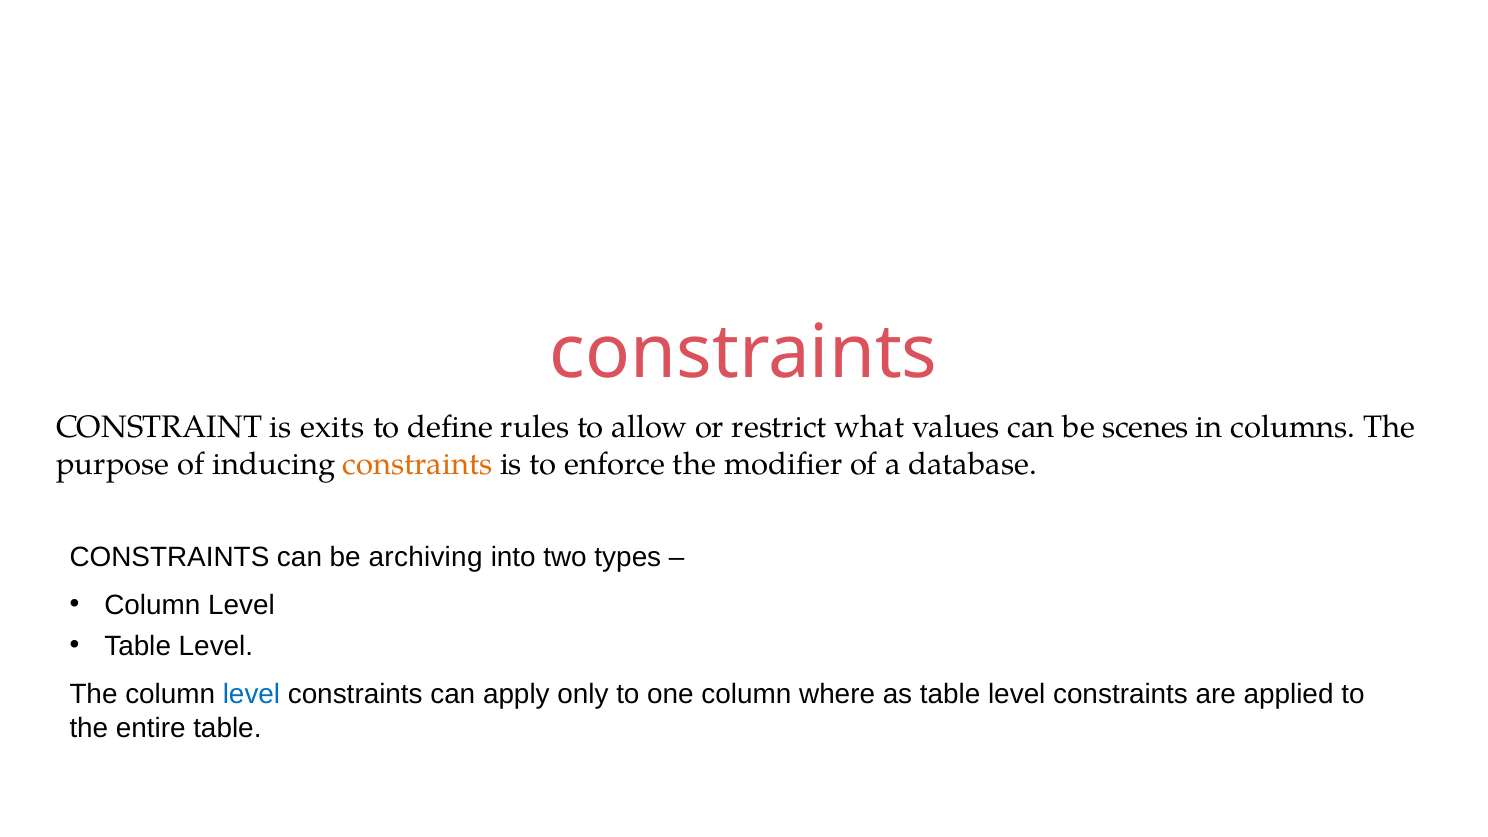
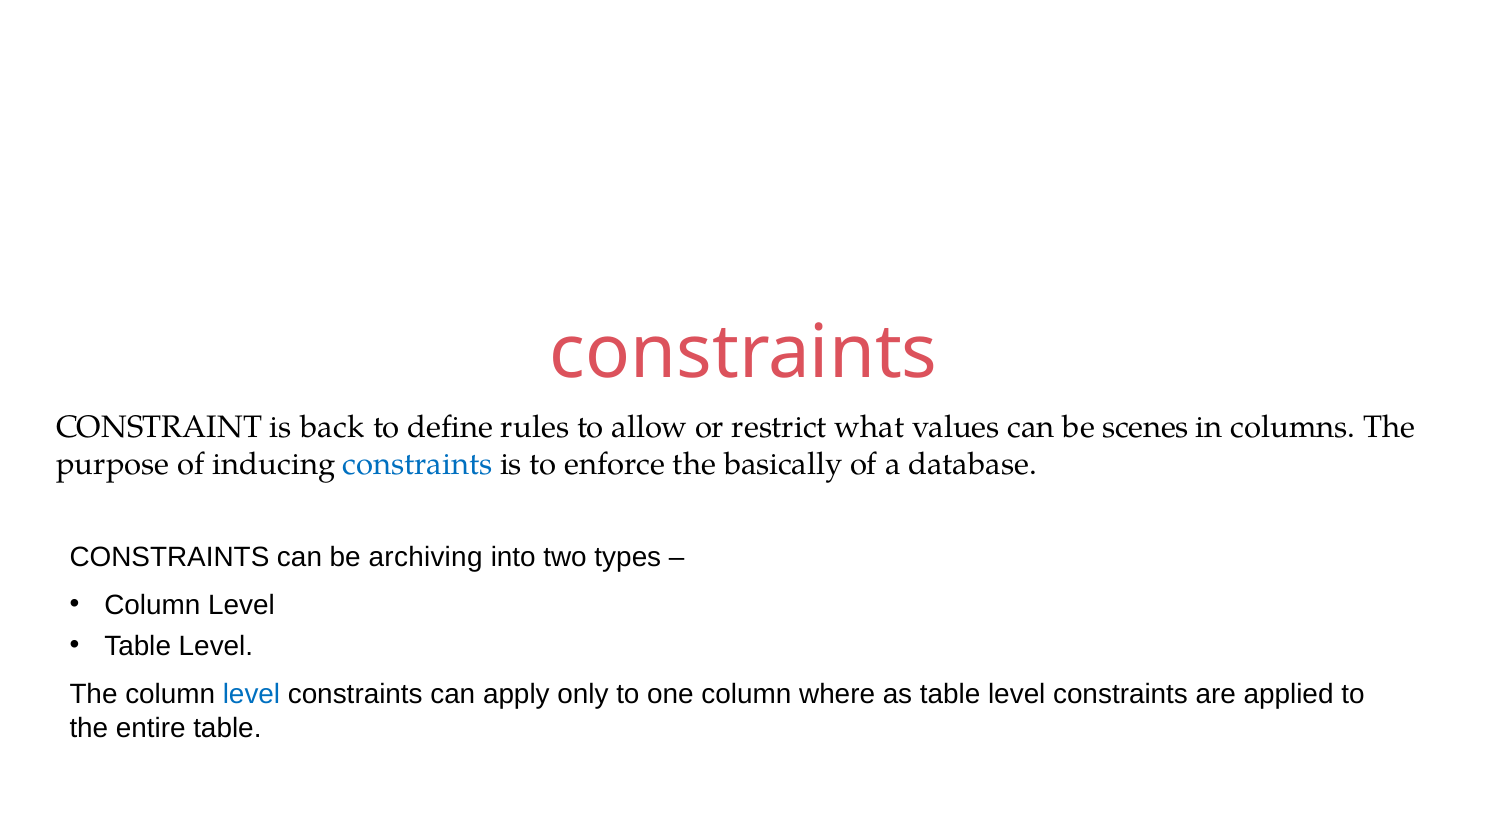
exits: exits -> back (332, 427)
constraints colour: orange -> blue (418, 465)
modifier: modifier -> basically (783, 465)
